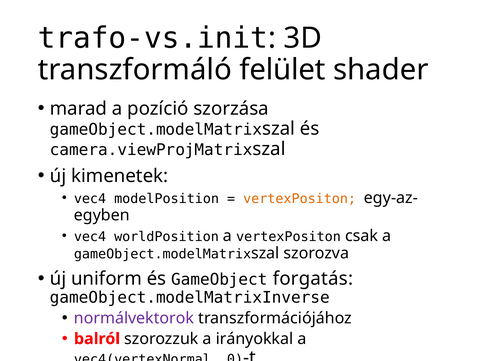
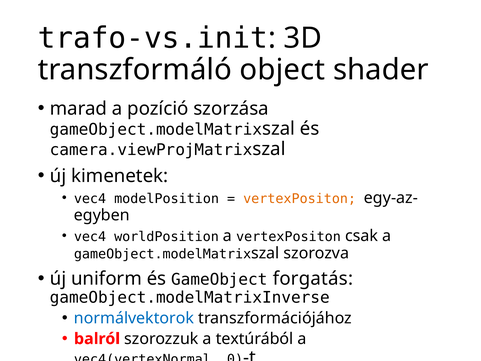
felület: felület -> object (282, 70)
normálvektorok colour: purple -> blue (134, 318)
irányokkal: irányokkal -> textúrából (255, 339)
